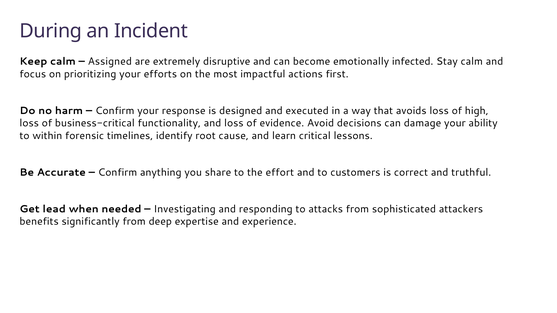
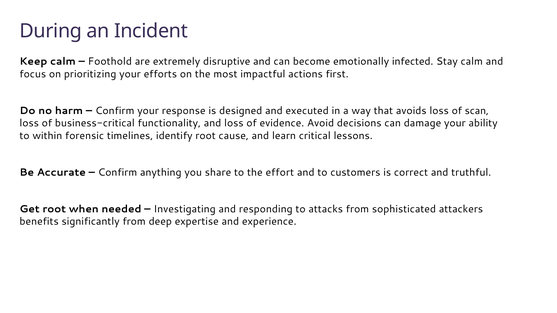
Assigned: Assigned -> Foothold (110, 62)
high: high -> scan (477, 111)
Get lead: lead -> root (54, 209)
